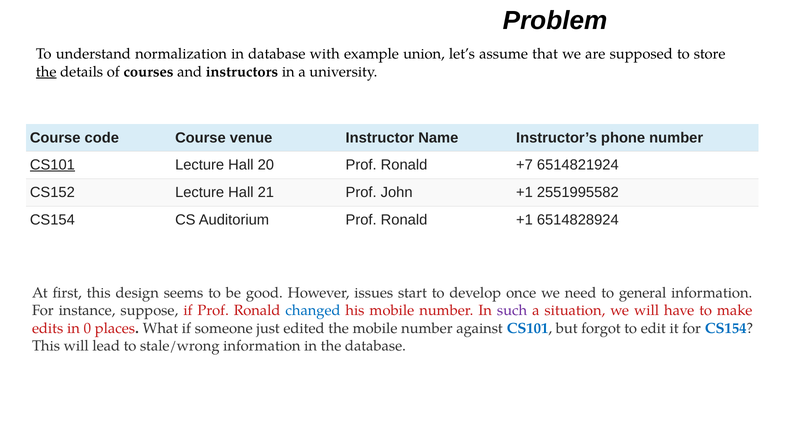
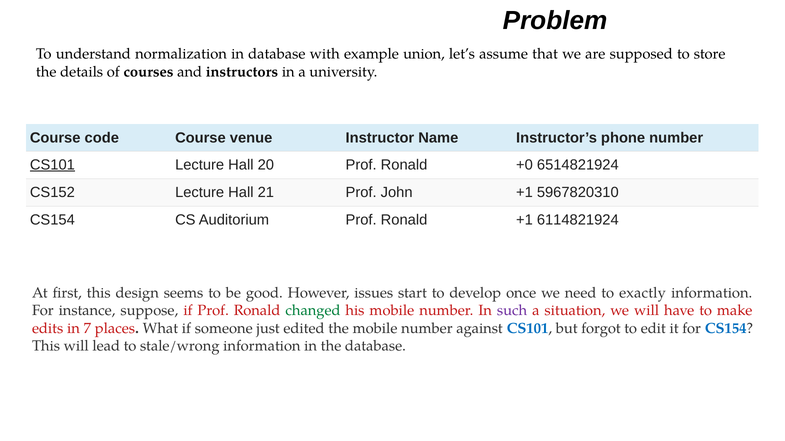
the underline: present -> none (46, 72)
+7: +7 -> +0 (524, 165)
2551995582: 2551995582 -> 5967820310 (578, 193)
6514828924: 6514828924 -> 6114821924 (578, 220)
general: general -> exactly (643, 293)
changed colour: blue -> green (313, 311)
0: 0 -> 7 (87, 329)
